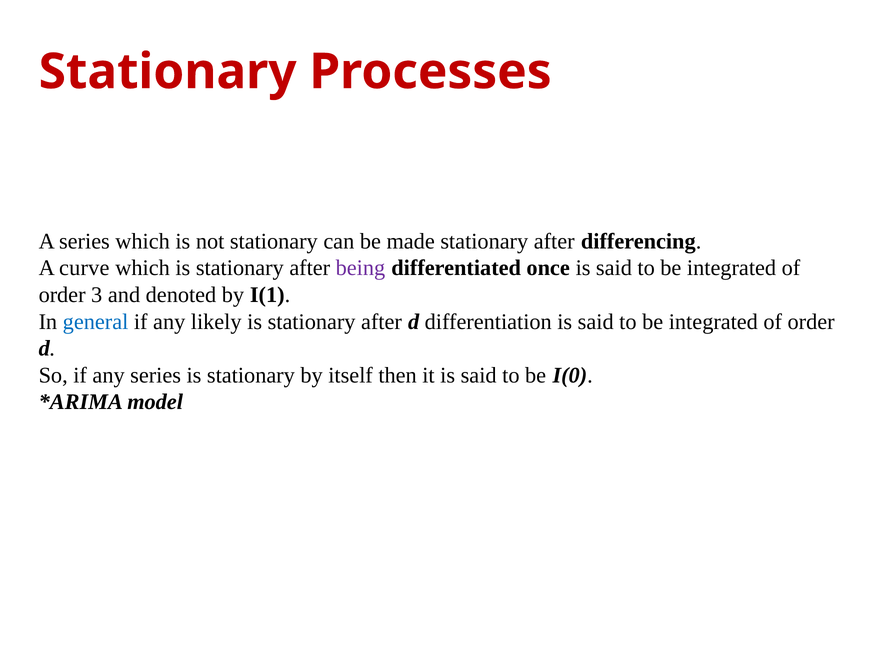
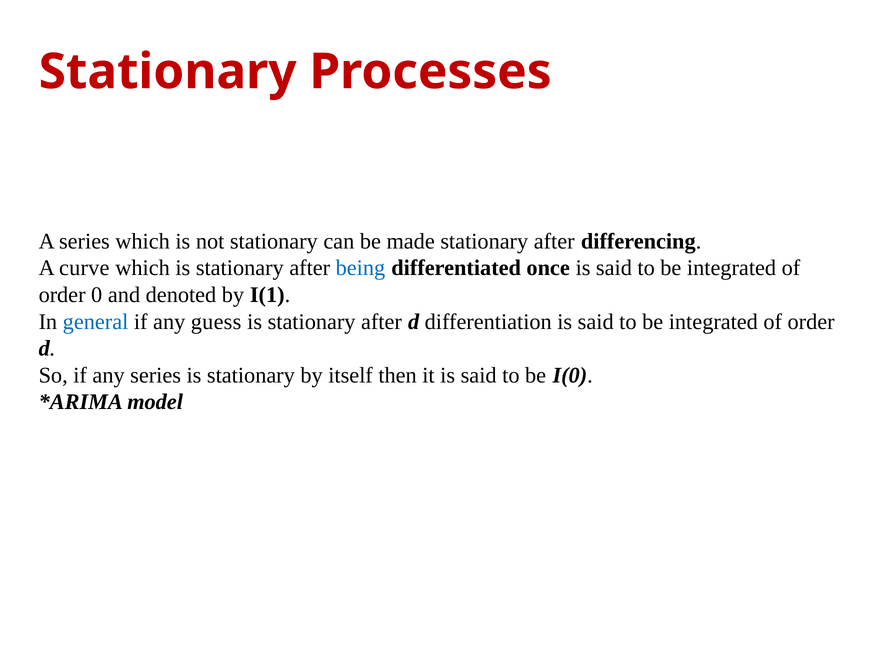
being colour: purple -> blue (360, 268)
3: 3 -> 0 (97, 295)
likely: likely -> guess (216, 322)
